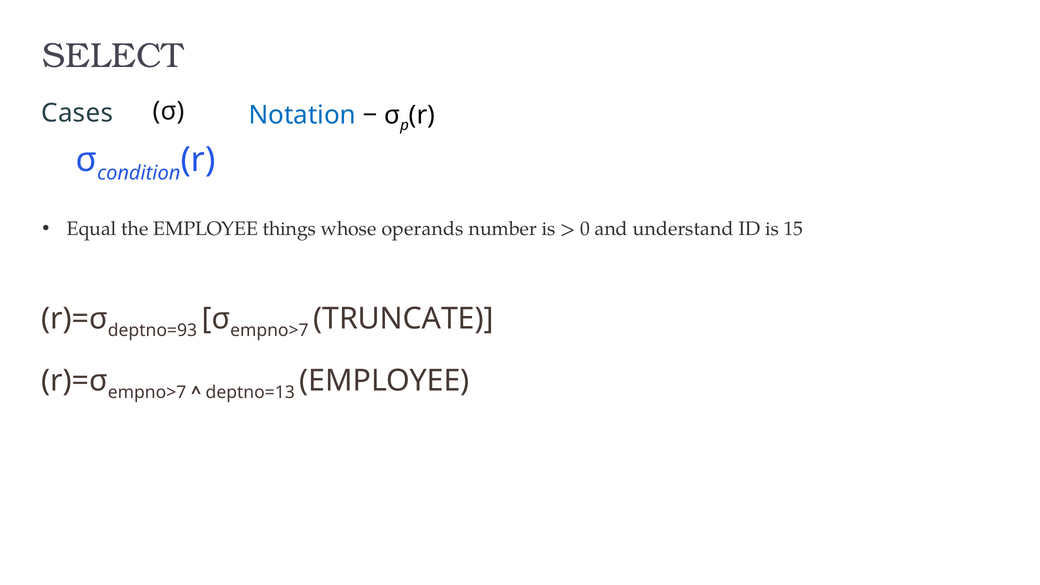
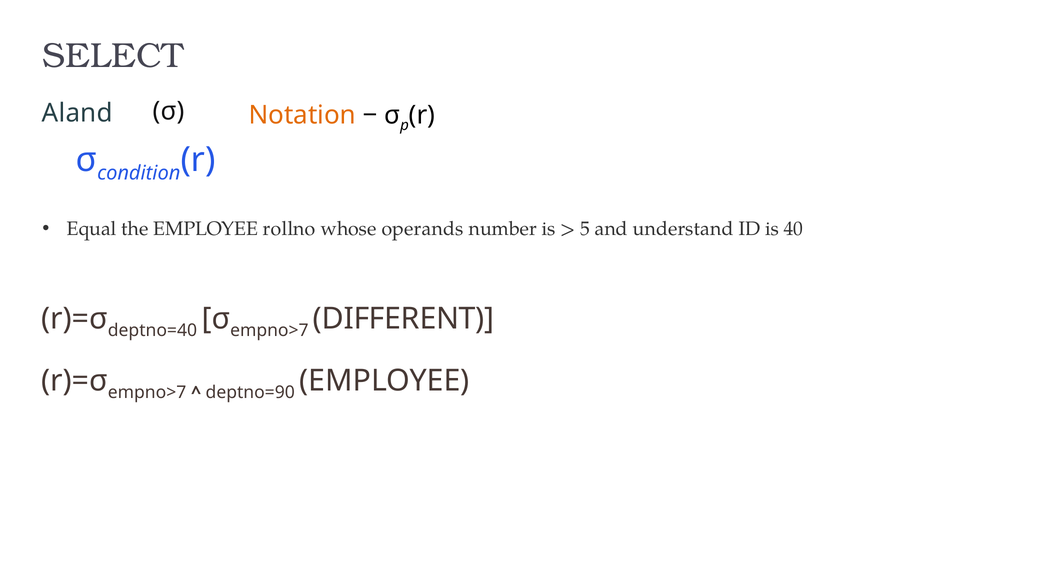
Cases: Cases -> Aland (77, 113)
Notation colour: blue -> orange (302, 115)
things: things -> rollno (289, 229)
0: 0 -> 5 (585, 229)
15: 15 -> 40 (793, 229)
deptno=93: deptno=93 -> deptno=40 (152, 331)
TRUNCATE: TRUNCATE -> DIFFERENT (404, 319)
deptno=13: deptno=13 -> deptno=90 (250, 393)
